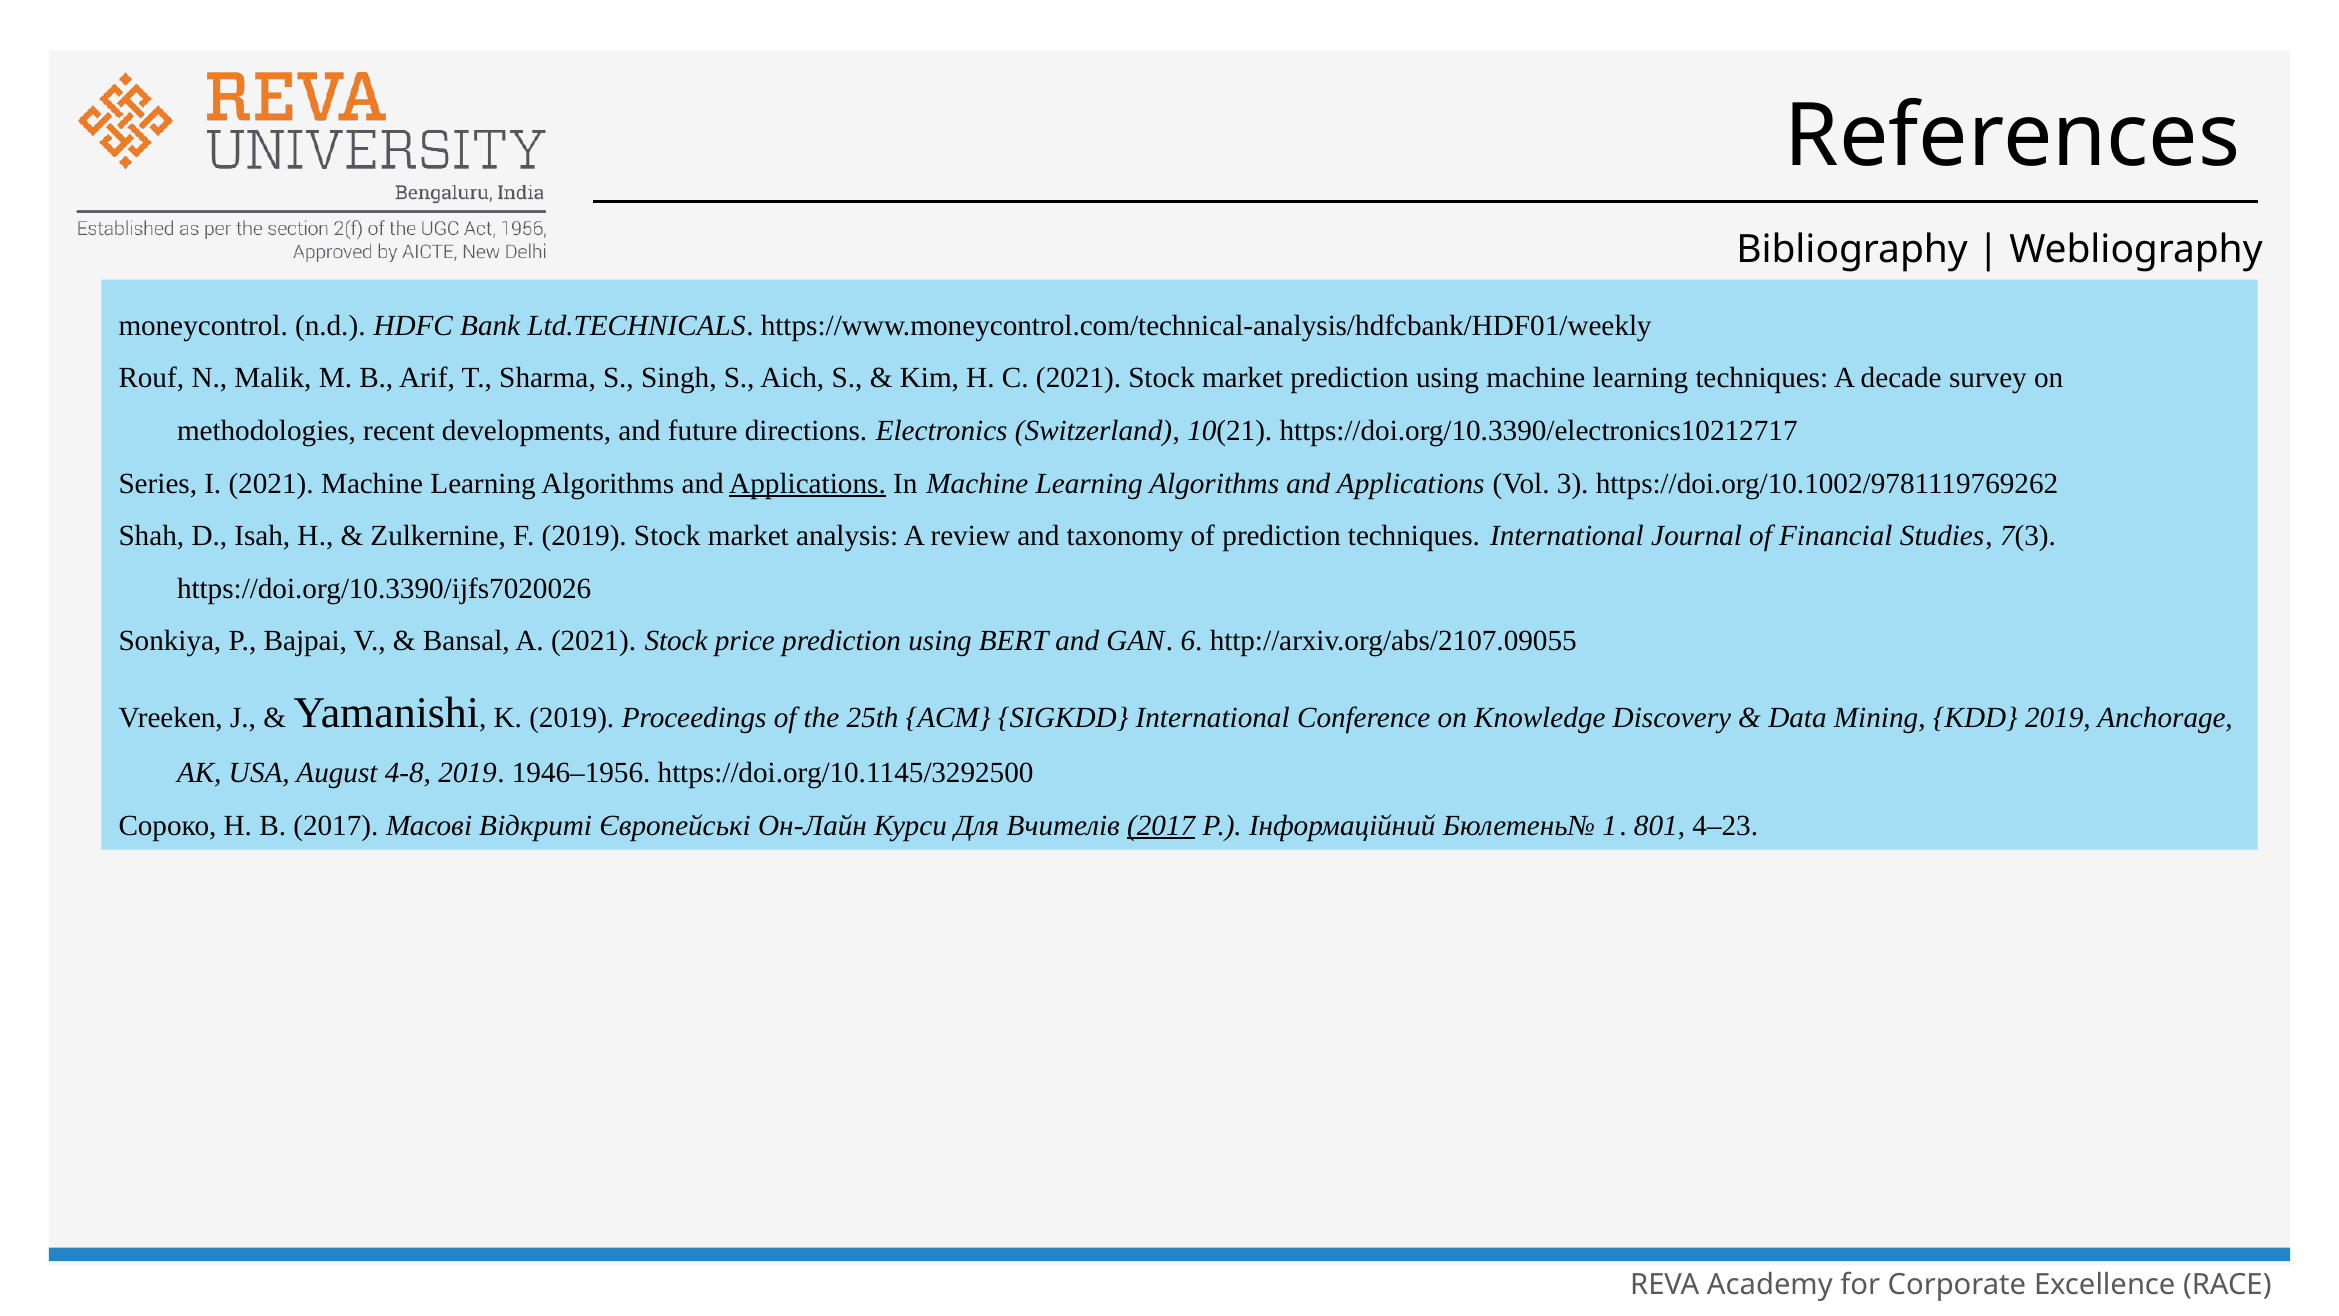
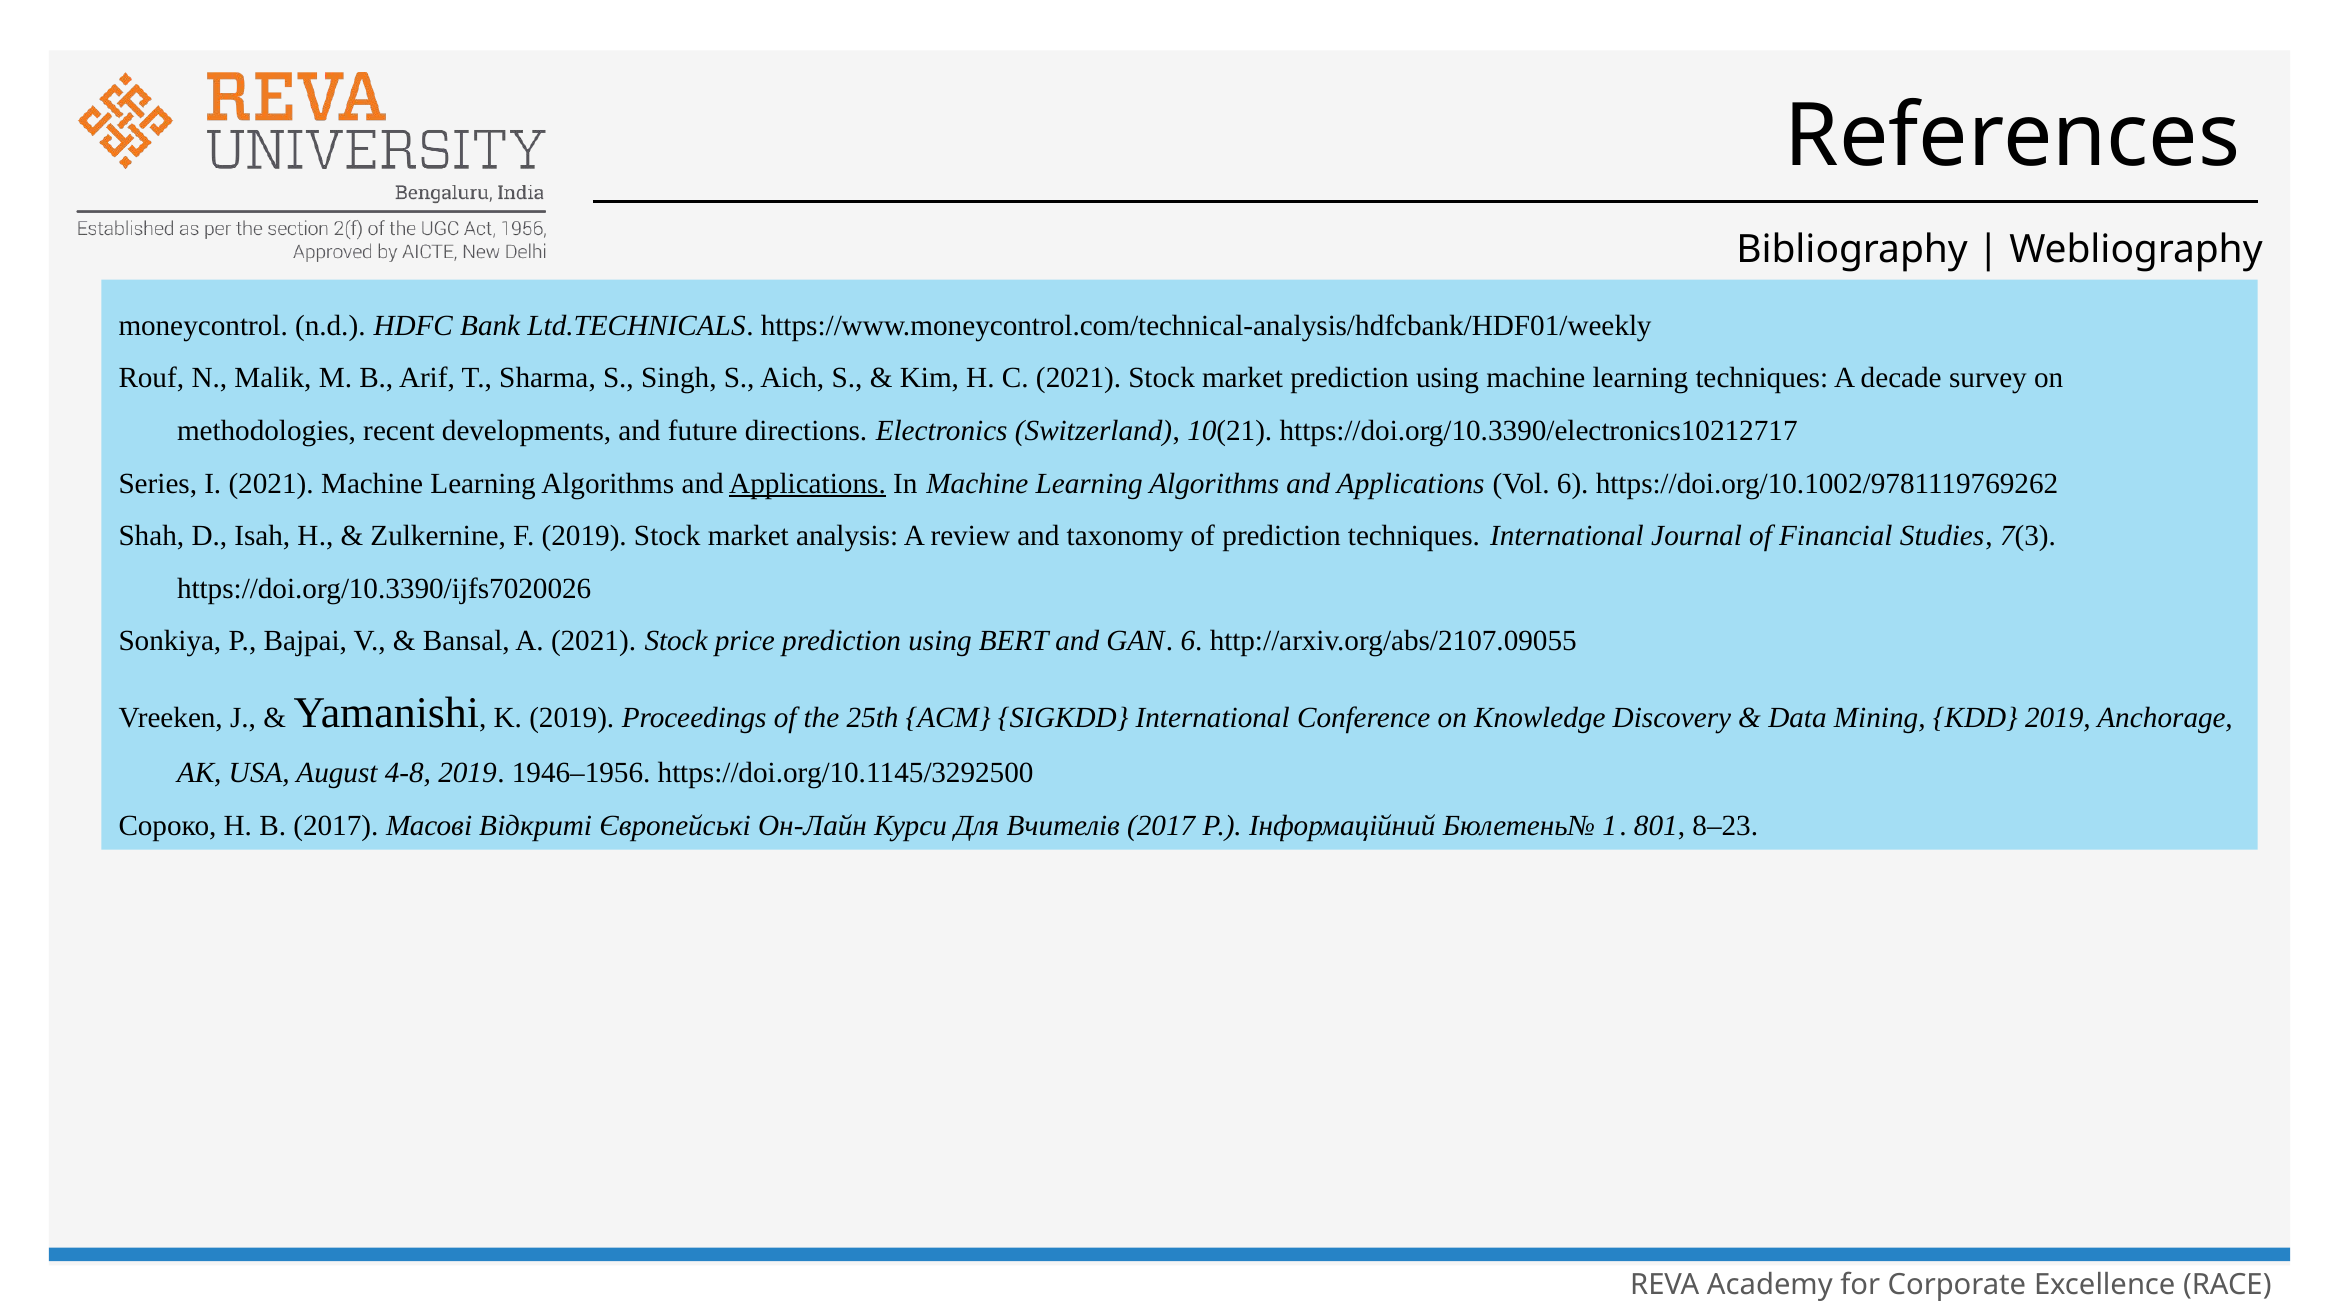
Vol 3: 3 -> 6 (1573, 483)
2017 underline: present -> none (1161, 825)
4–23: 4–23 -> 8–23 (1725, 825)
